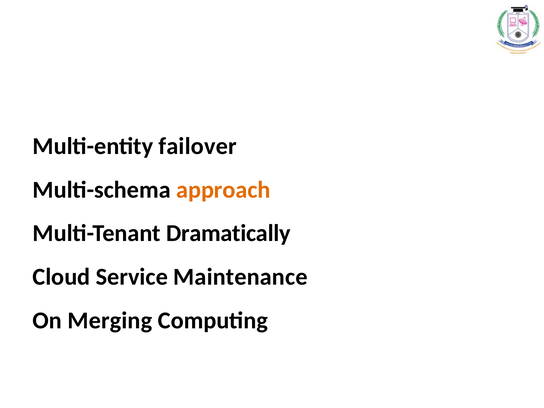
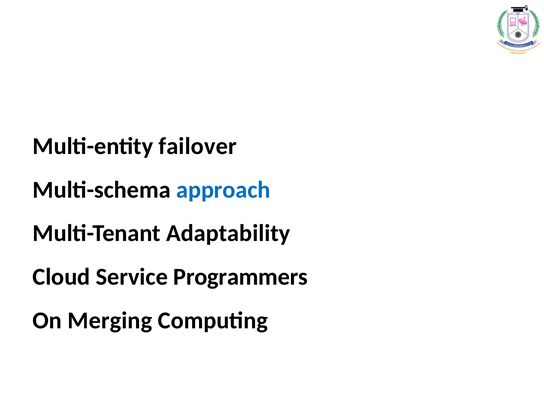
approach colour: orange -> blue (223, 190)
Dramatically: Dramatically -> Adaptability (228, 233)
Maintenance: Maintenance -> Programmers (241, 277)
